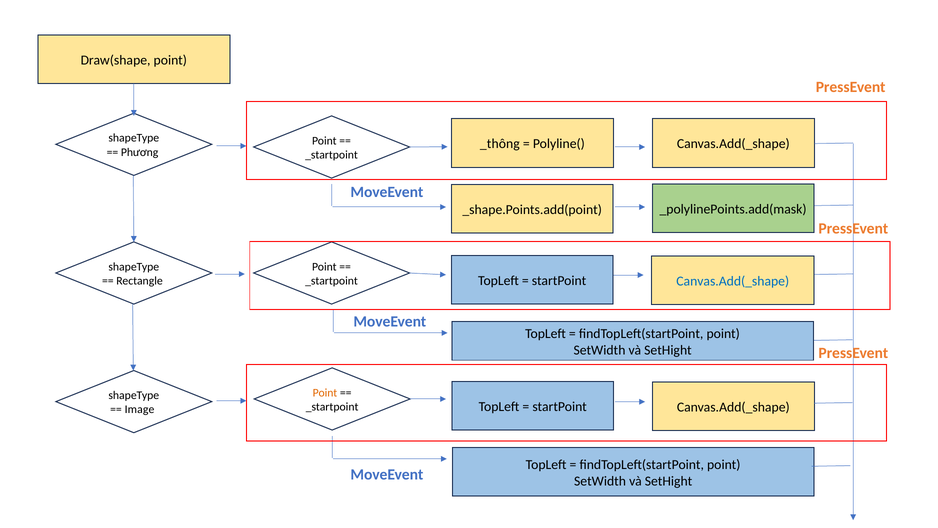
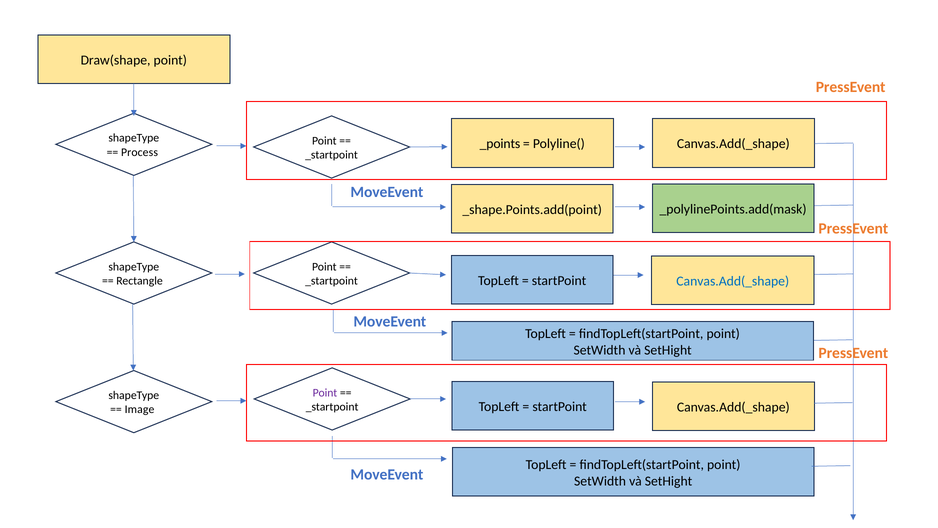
_thông: _thông -> _points (500, 144)
Phương: Phương -> Process (139, 152)
Point colour: orange -> purple (325, 392)
